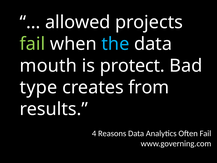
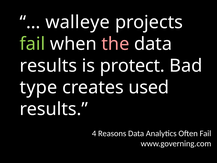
allowed: allowed -> walleye (78, 22)
the colour: light blue -> pink (115, 44)
mouth: mouth -> results (48, 66)
from: from -> used (149, 87)
